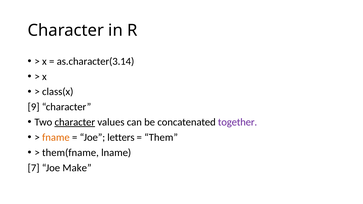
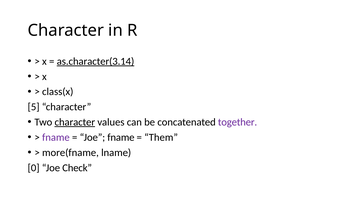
as.character(3.14 underline: none -> present (95, 61)
9: 9 -> 5 (34, 107)
fname colour: orange -> purple (56, 137)
Joe letters: letters -> fname (121, 137)
them(fname: them(fname -> more(fname (70, 153)
7: 7 -> 0 (34, 168)
Make: Make -> Check (77, 168)
